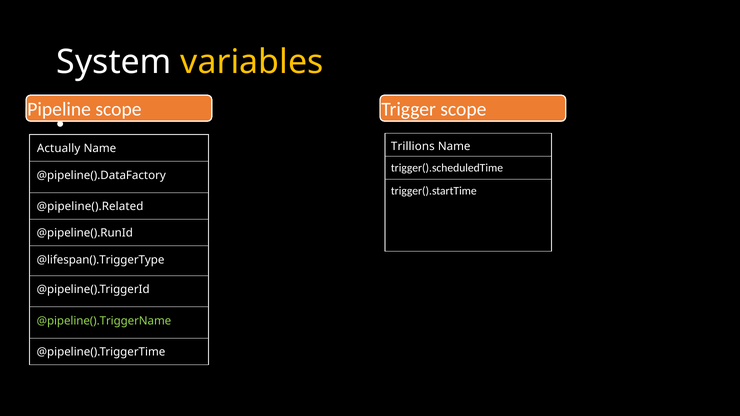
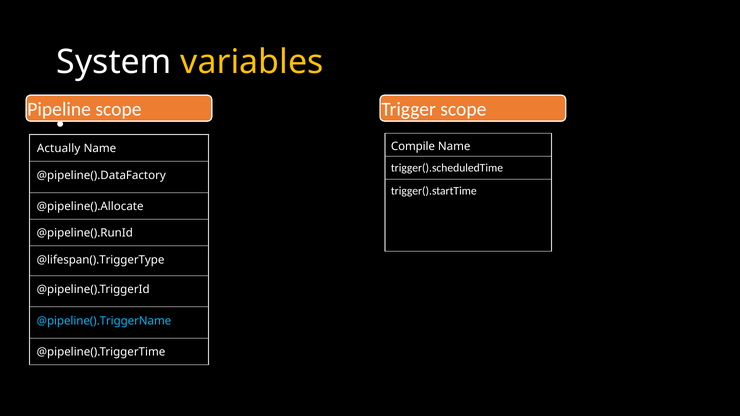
Trillions: Trillions -> Compile (413, 147)
@pipeline().Related: @pipeline().Related -> @pipeline().Allocate (90, 207)
@pipeline().TriggerName colour: light green -> light blue (104, 321)
